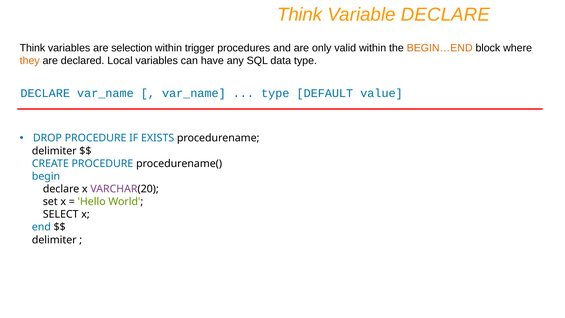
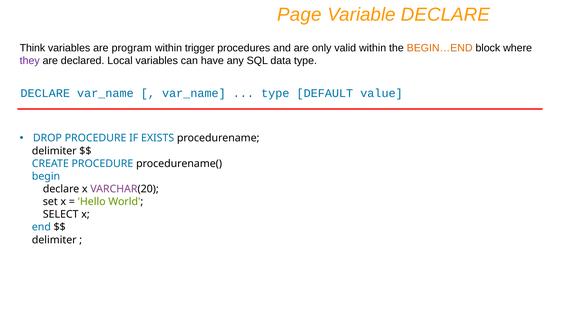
Think: Think -> Page (300, 15)
selection: selection -> program (132, 48)
they colour: orange -> purple (30, 61)
